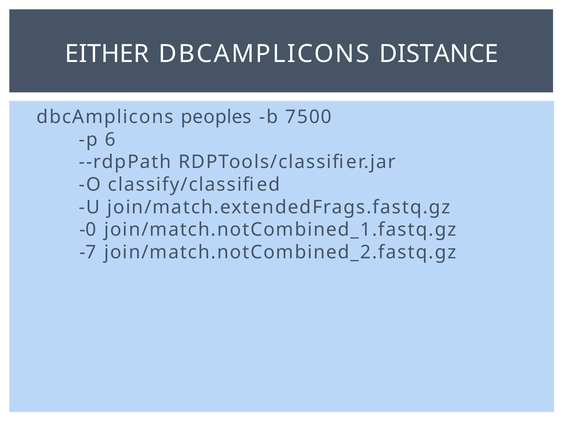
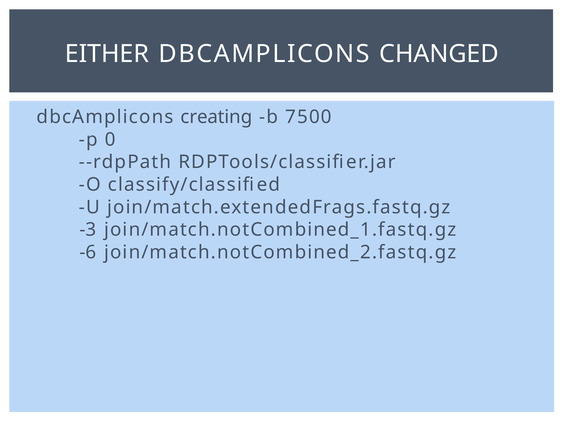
DISTANCE: DISTANCE -> CHANGED (439, 54)
peoples: peoples -> creating (216, 117)
6: 6 -> 0 (110, 140)
-0: -0 -> -3 (88, 230)
-7: -7 -> -6 (88, 252)
